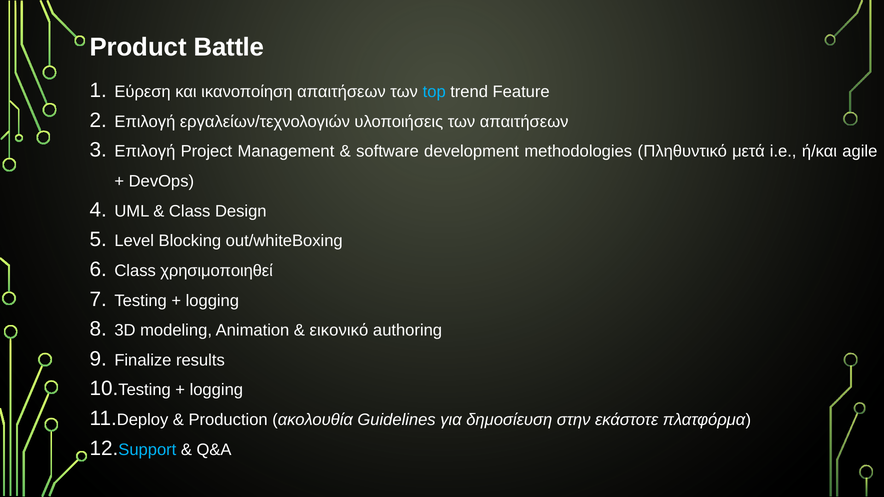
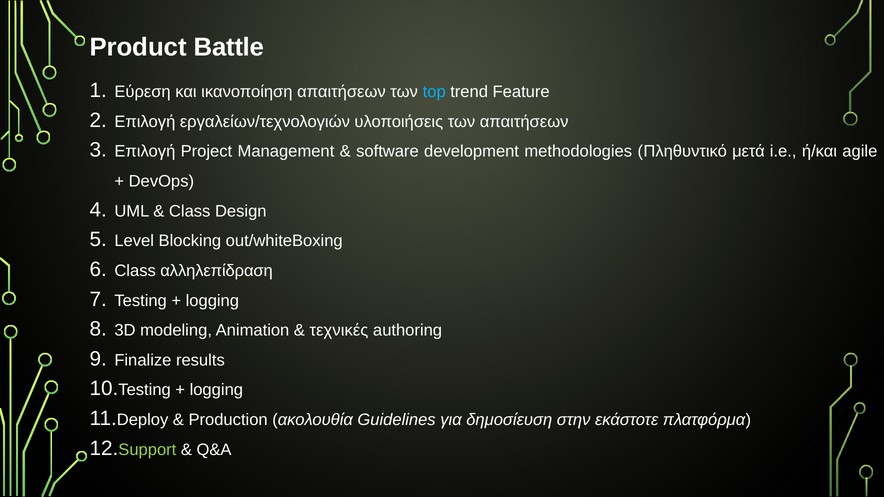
χρησιμοποιηθεί: χρησιμοποιηθεί -> αλληλεπίδραση (217, 271)
εικονικό: εικονικό -> τεχνικές (339, 331)
Support colour: light blue -> light green (147, 450)
